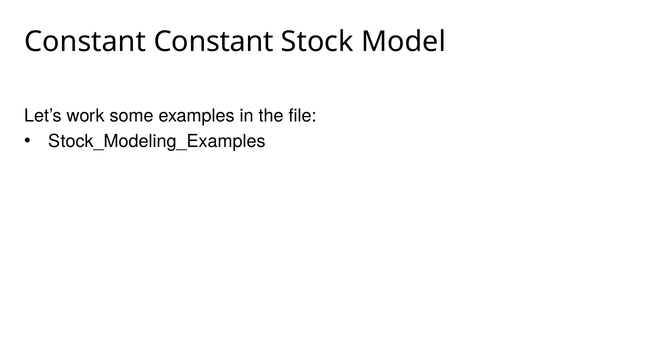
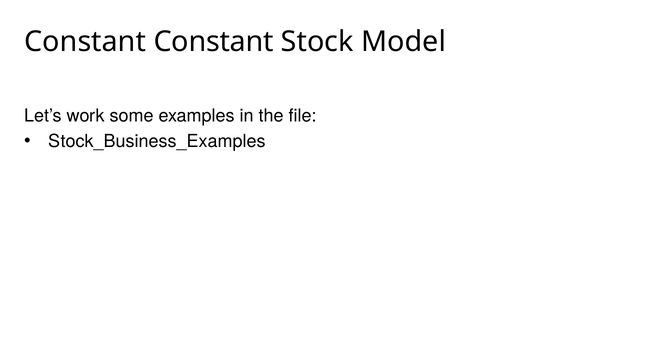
Stock_Modeling_Examples: Stock_Modeling_Examples -> Stock_Business_Examples (157, 141)
